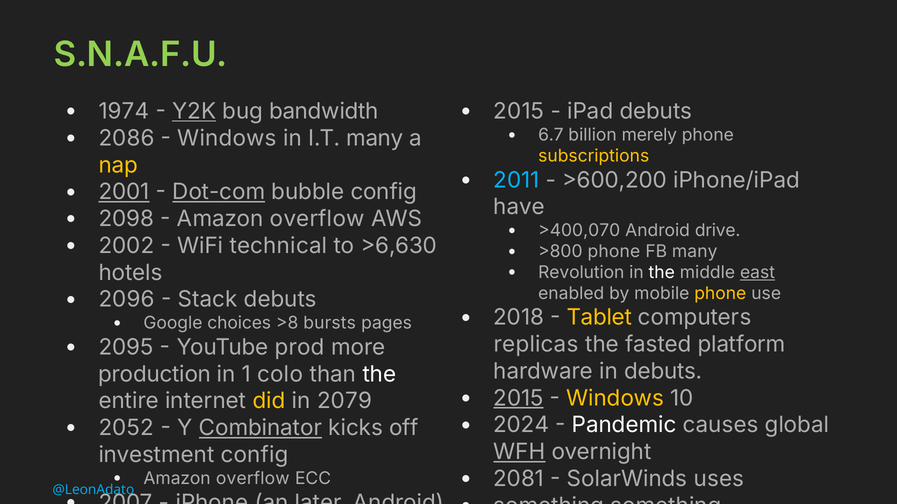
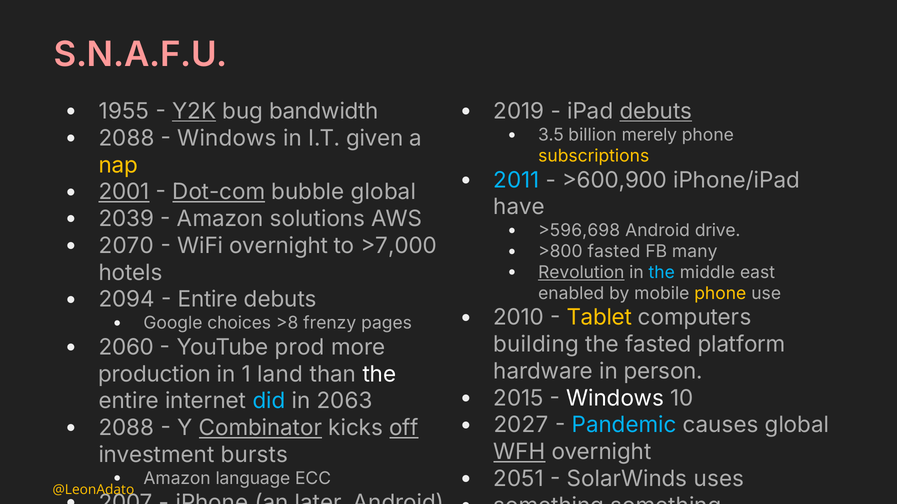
S.N.A.F.U colour: light green -> pink (141, 55)
1974: 1974 -> 1955 (124, 112)
2015: 2015 -> 2019 (519, 112)
debuts underline: none -> present (656, 112)
6.7: 6.7 -> 3.5 (551, 135)
2086: 2086 -> 2088 (126, 138)
I.T many: many -> given (375, 138)
>600,200: >600,200 -> >600,900 (615, 180)
bubble config: config -> global (383, 192)
2098: 2098 -> 2039 (126, 219)
overflow: overflow -> solutions (317, 219)
>400,070: >400,070 -> >596,698 (579, 231)
2002: 2002 -> 2070 (126, 246)
WiFi technical: technical -> overnight (279, 246)
>6,630: >6,630 -> >7,000 (399, 246)
>800 phone: phone -> fasted (614, 252)
Revolution underline: none -> present (581, 273)
the colour: white -> light blue (662, 273)
east underline: present -> none (758, 273)
2096: 2096 -> 2094 (127, 300)
Stack: Stack -> Entire (208, 300)
2018: 2018 -> 2010 (519, 318)
bursts: bursts -> frenzy (330, 323)
replicas: replicas -> building (536, 345)
2095: 2095 -> 2060 (126, 348)
in debuts: debuts -> person (663, 372)
colo: colo -> land (280, 375)
2015 underline: present -> none (518, 399)
Windows colour: yellow -> white (615, 399)
did colour: yellow -> light blue (269, 402)
2079: 2079 -> 2063 (345, 402)
2024: 2024 -> 2027 (521, 426)
Pandemic colour: white -> light blue (624, 426)
2052: 2052 -> 2088 (126, 428)
off underline: none -> present (404, 428)
investment config: config -> bursts (254, 455)
2081: 2081 -> 2051 (519, 479)
overflow: overflow -> language (253, 479)
@LeonAdato colour: light blue -> yellow (93, 490)
